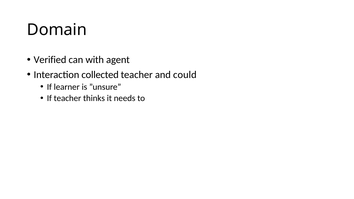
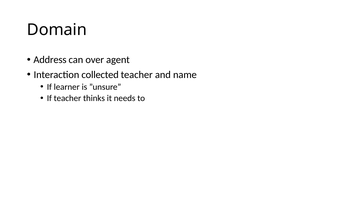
Verified: Verified -> Address (50, 60)
with: with -> over (95, 60)
could: could -> name (185, 75)
